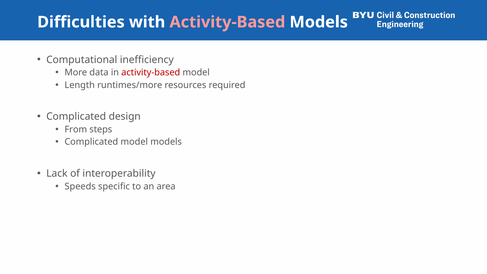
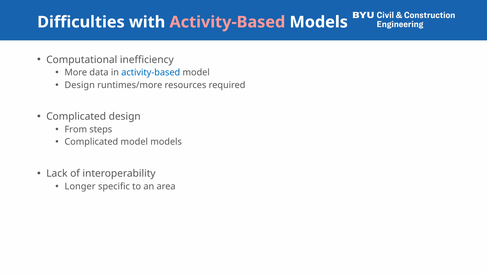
activity-based colour: red -> blue (151, 73)
Length: Length -> Design (80, 85)
Speeds: Speeds -> Longer (80, 186)
